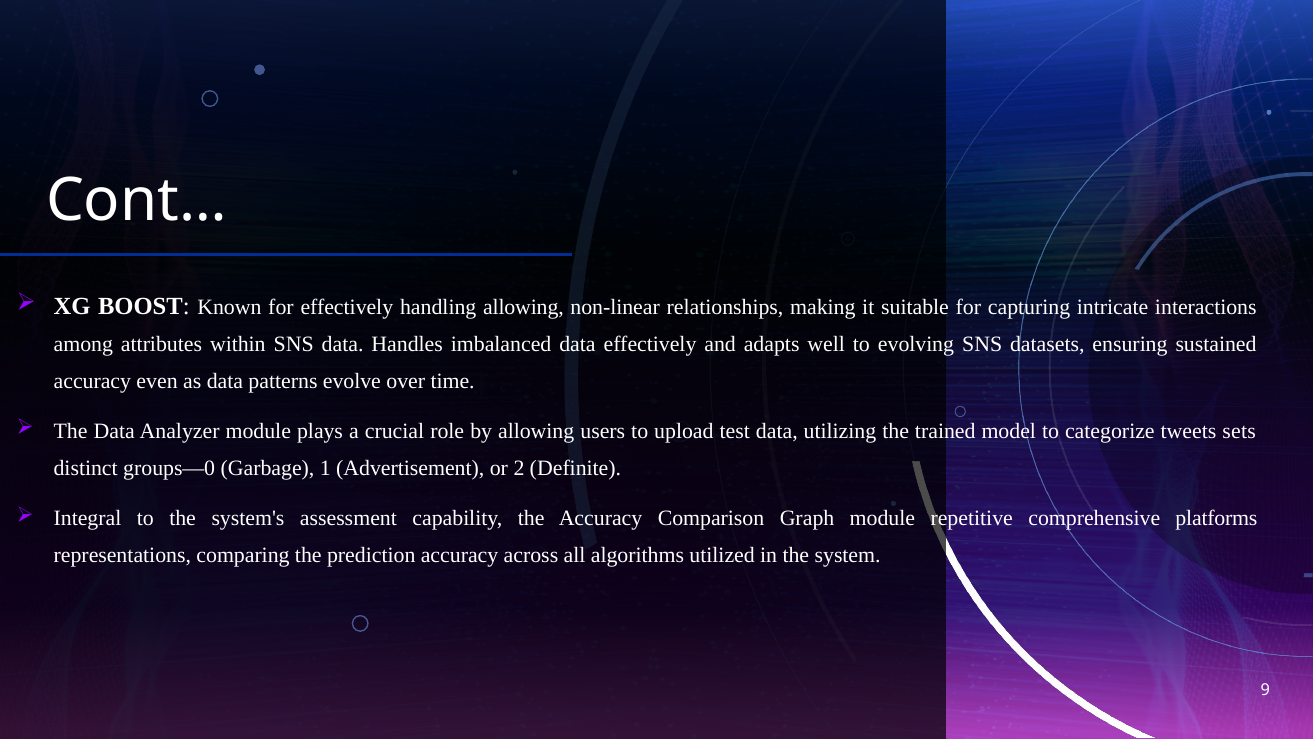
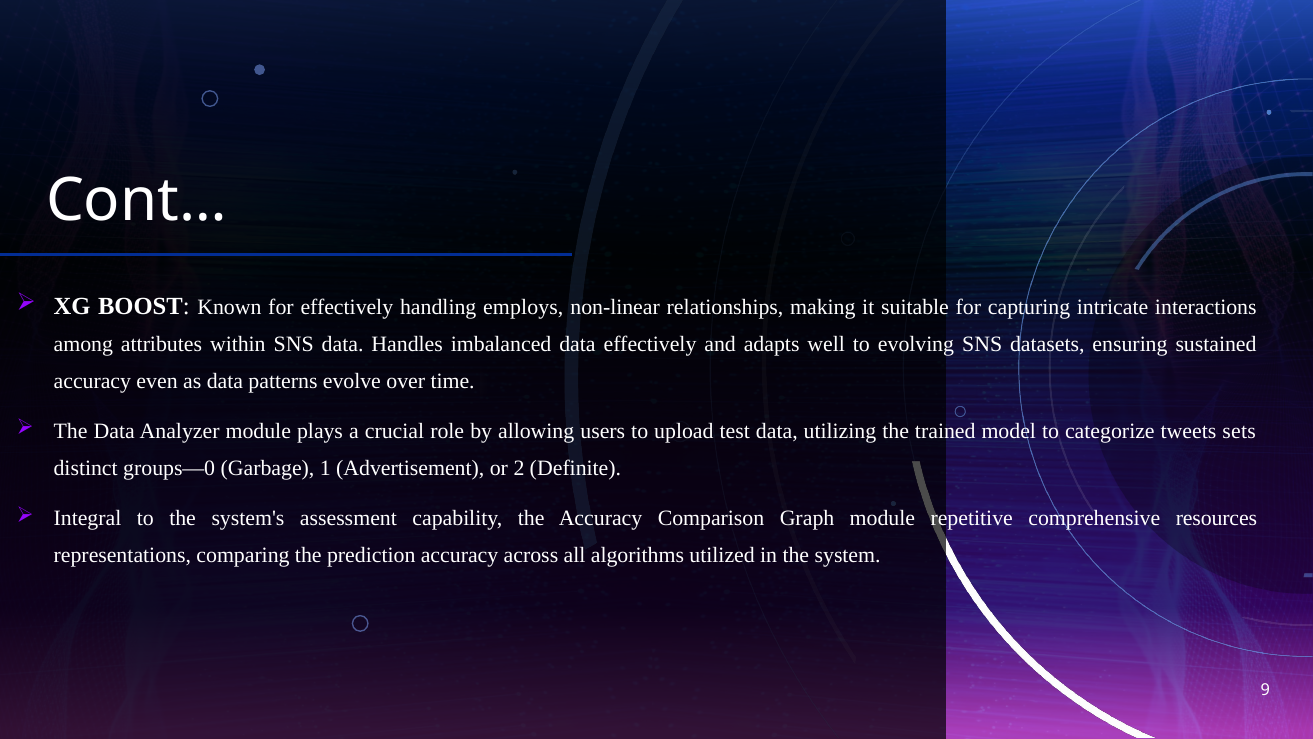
handling allowing: allowing -> employs (523, 307)
platforms: platforms -> resources (1216, 518)
